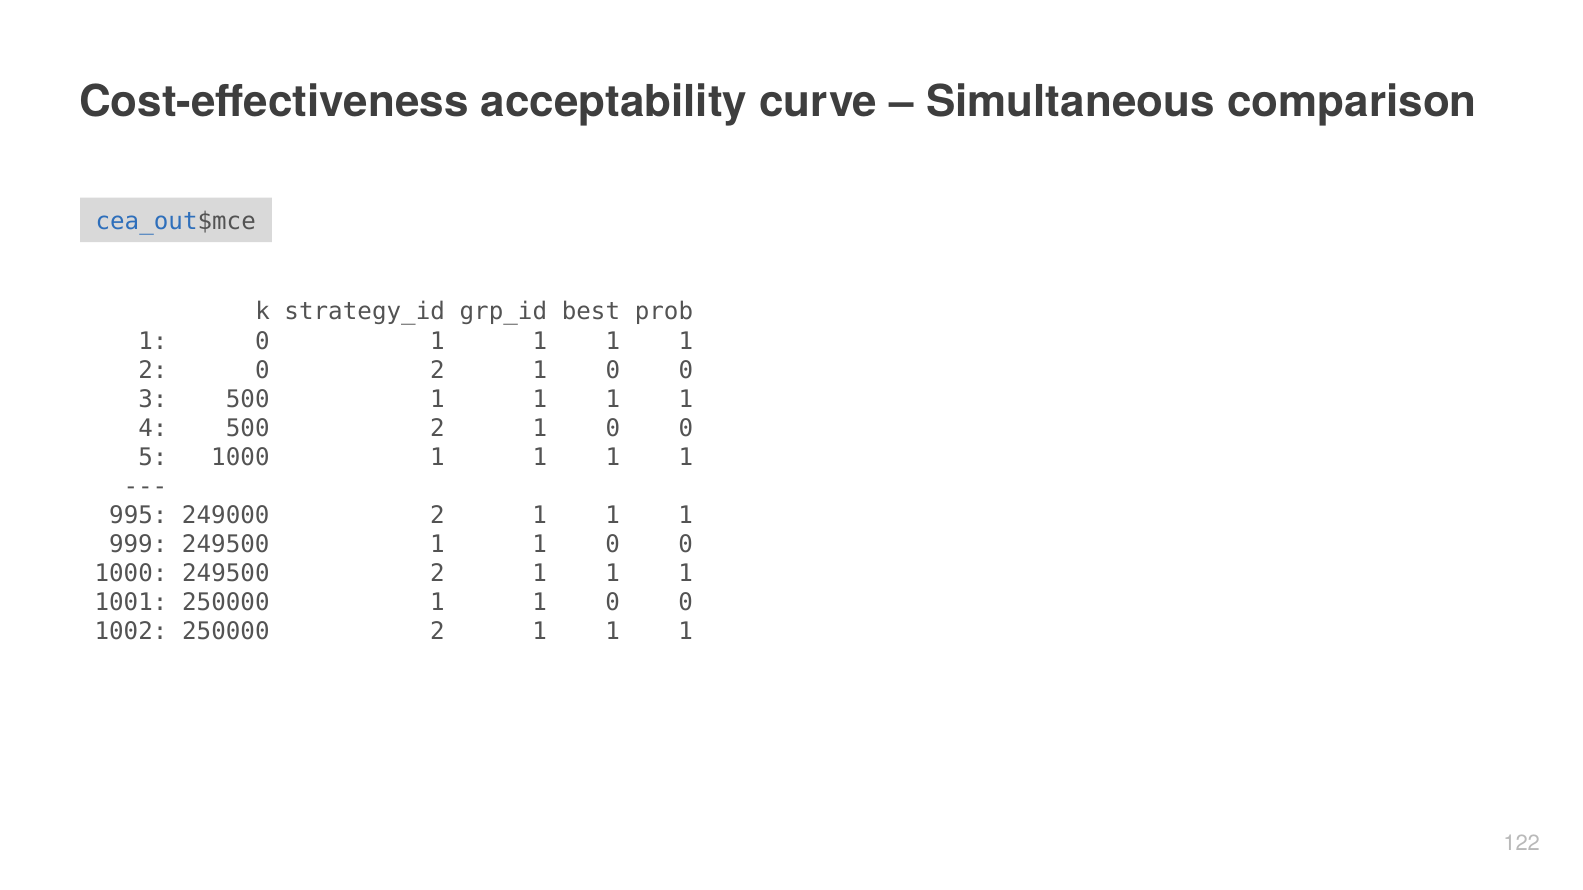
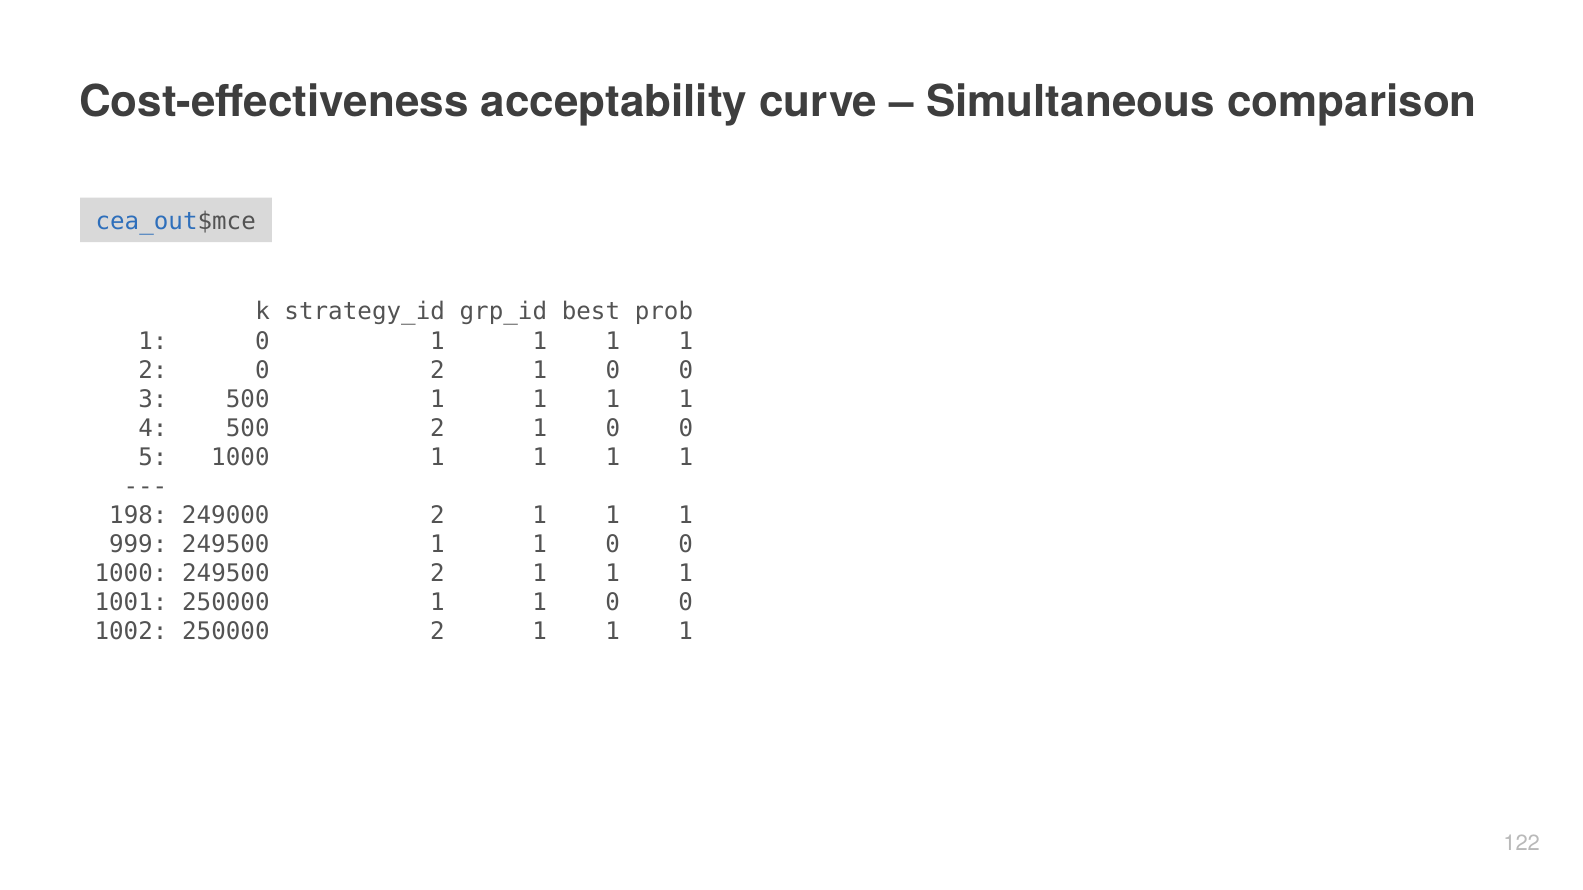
995: 995 -> 198 (138, 515)
